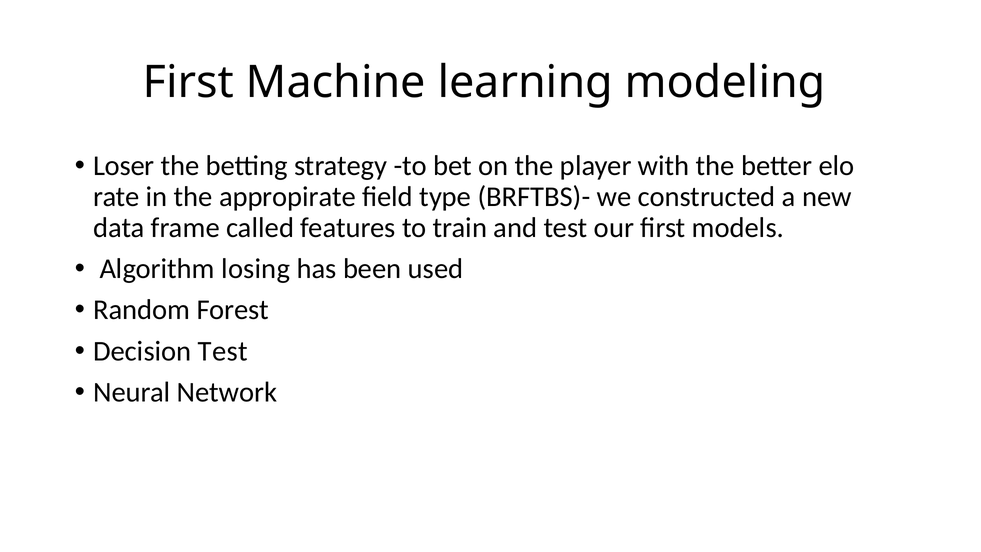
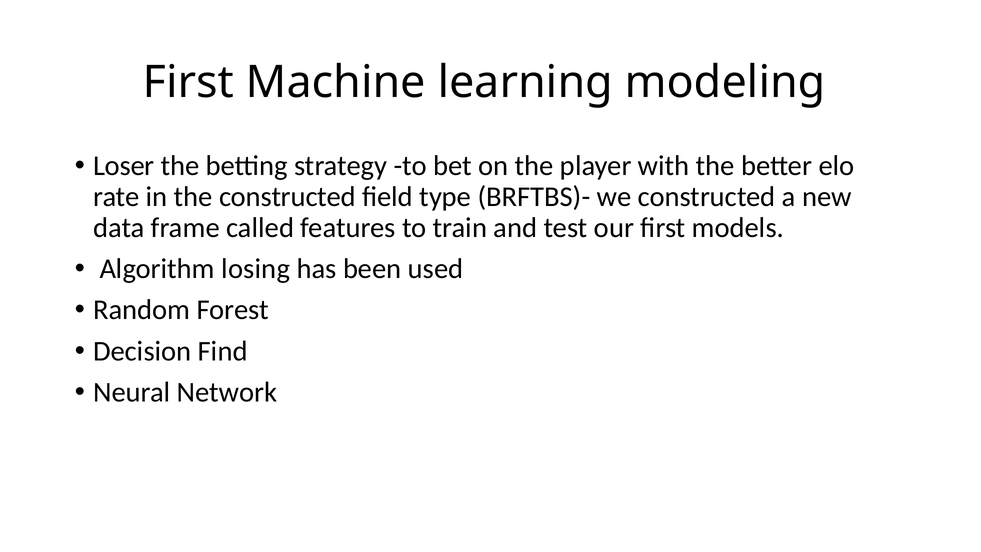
the appropirate: appropirate -> constructed (287, 197)
Decision Test: Test -> Find (223, 351)
